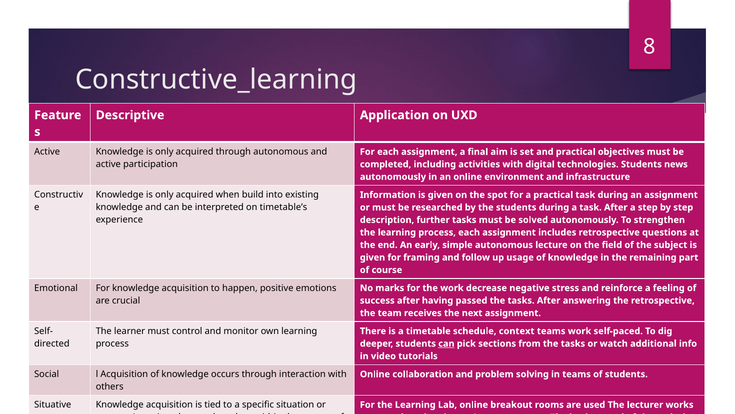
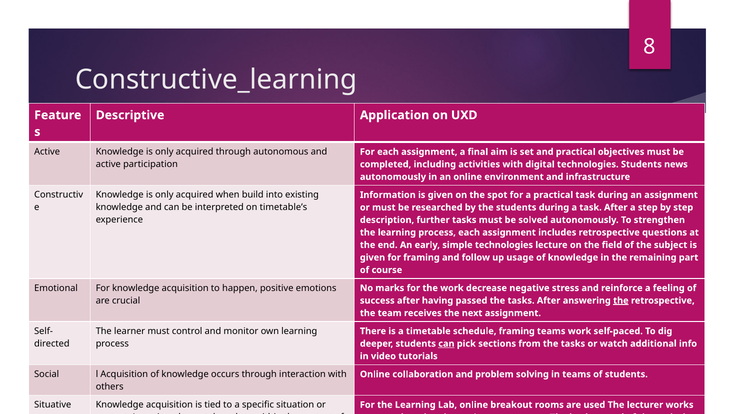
simple autonomous: autonomous -> technologies (504, 245)
the underline: none -> present (621, 300)
schedule context: context -> framing (517, 331)
